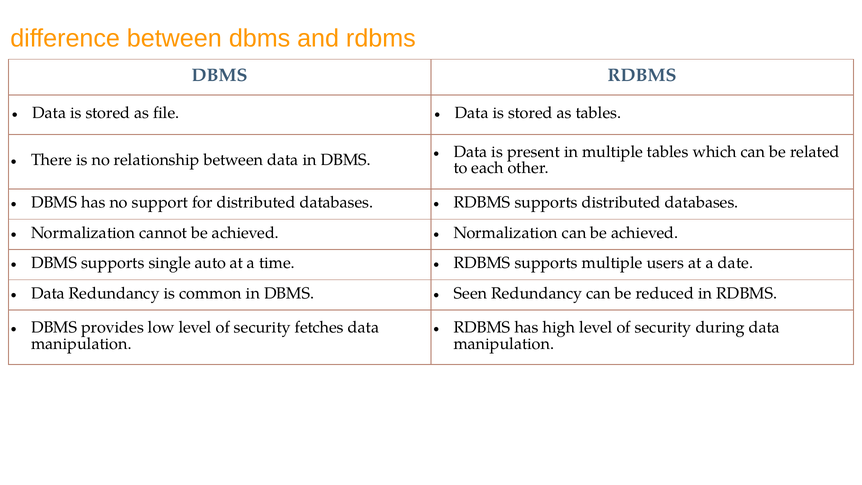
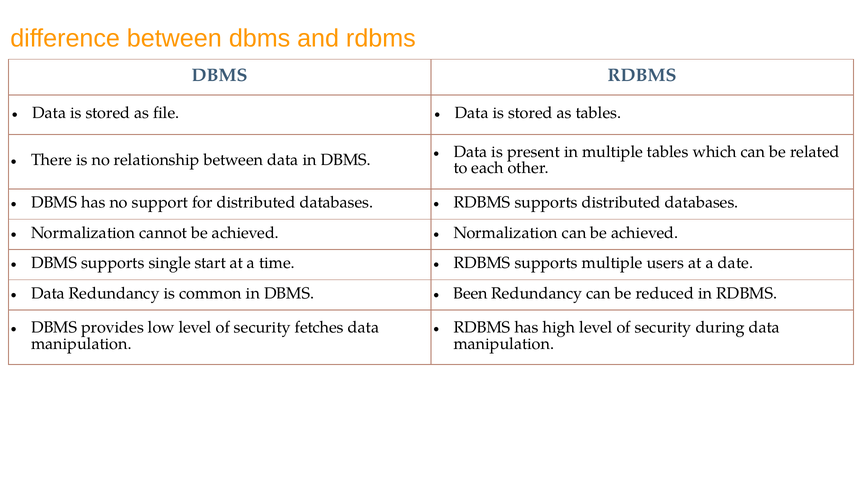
auto: auto -> start (210, 263)
Seen: Seen -> Been (471, 293)
